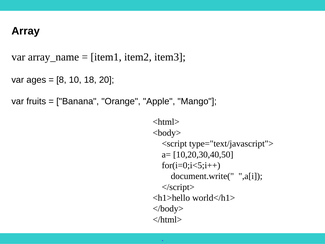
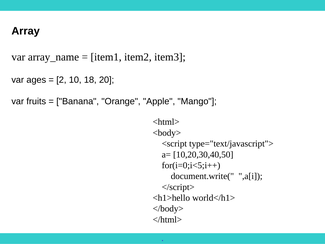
8: 8 -> 2 (61, 80)
